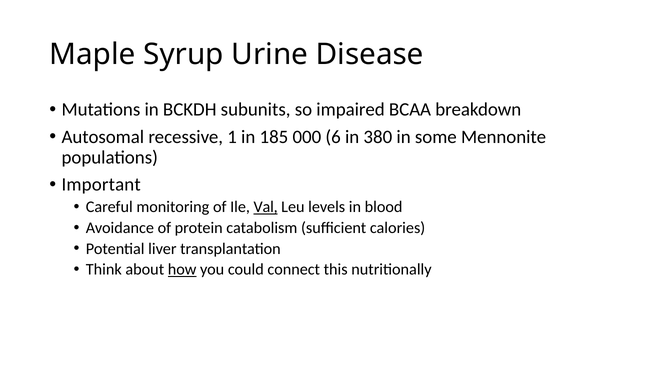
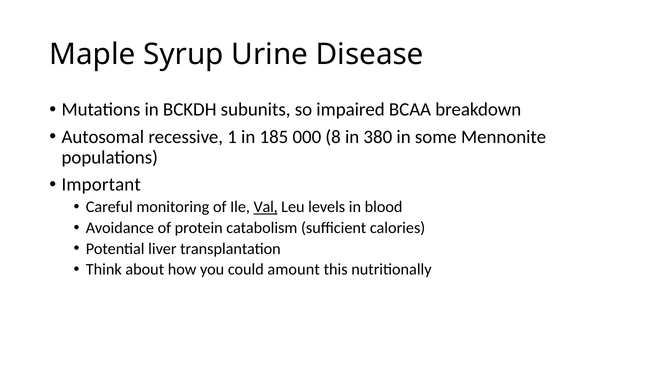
6: 6 -> 8 (333, 137)
how underline: present -> none (182, 269)
connect: connect -> amount (294, 269)
